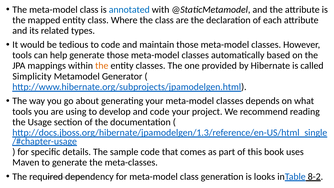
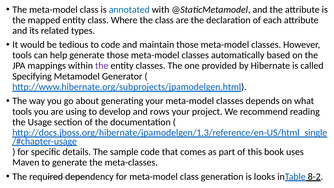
the colour: orange -> purple (102, 66)
Simplicity: Simplicity -> Specifying (32, 76)
and code: code -> rows (160, 111)
